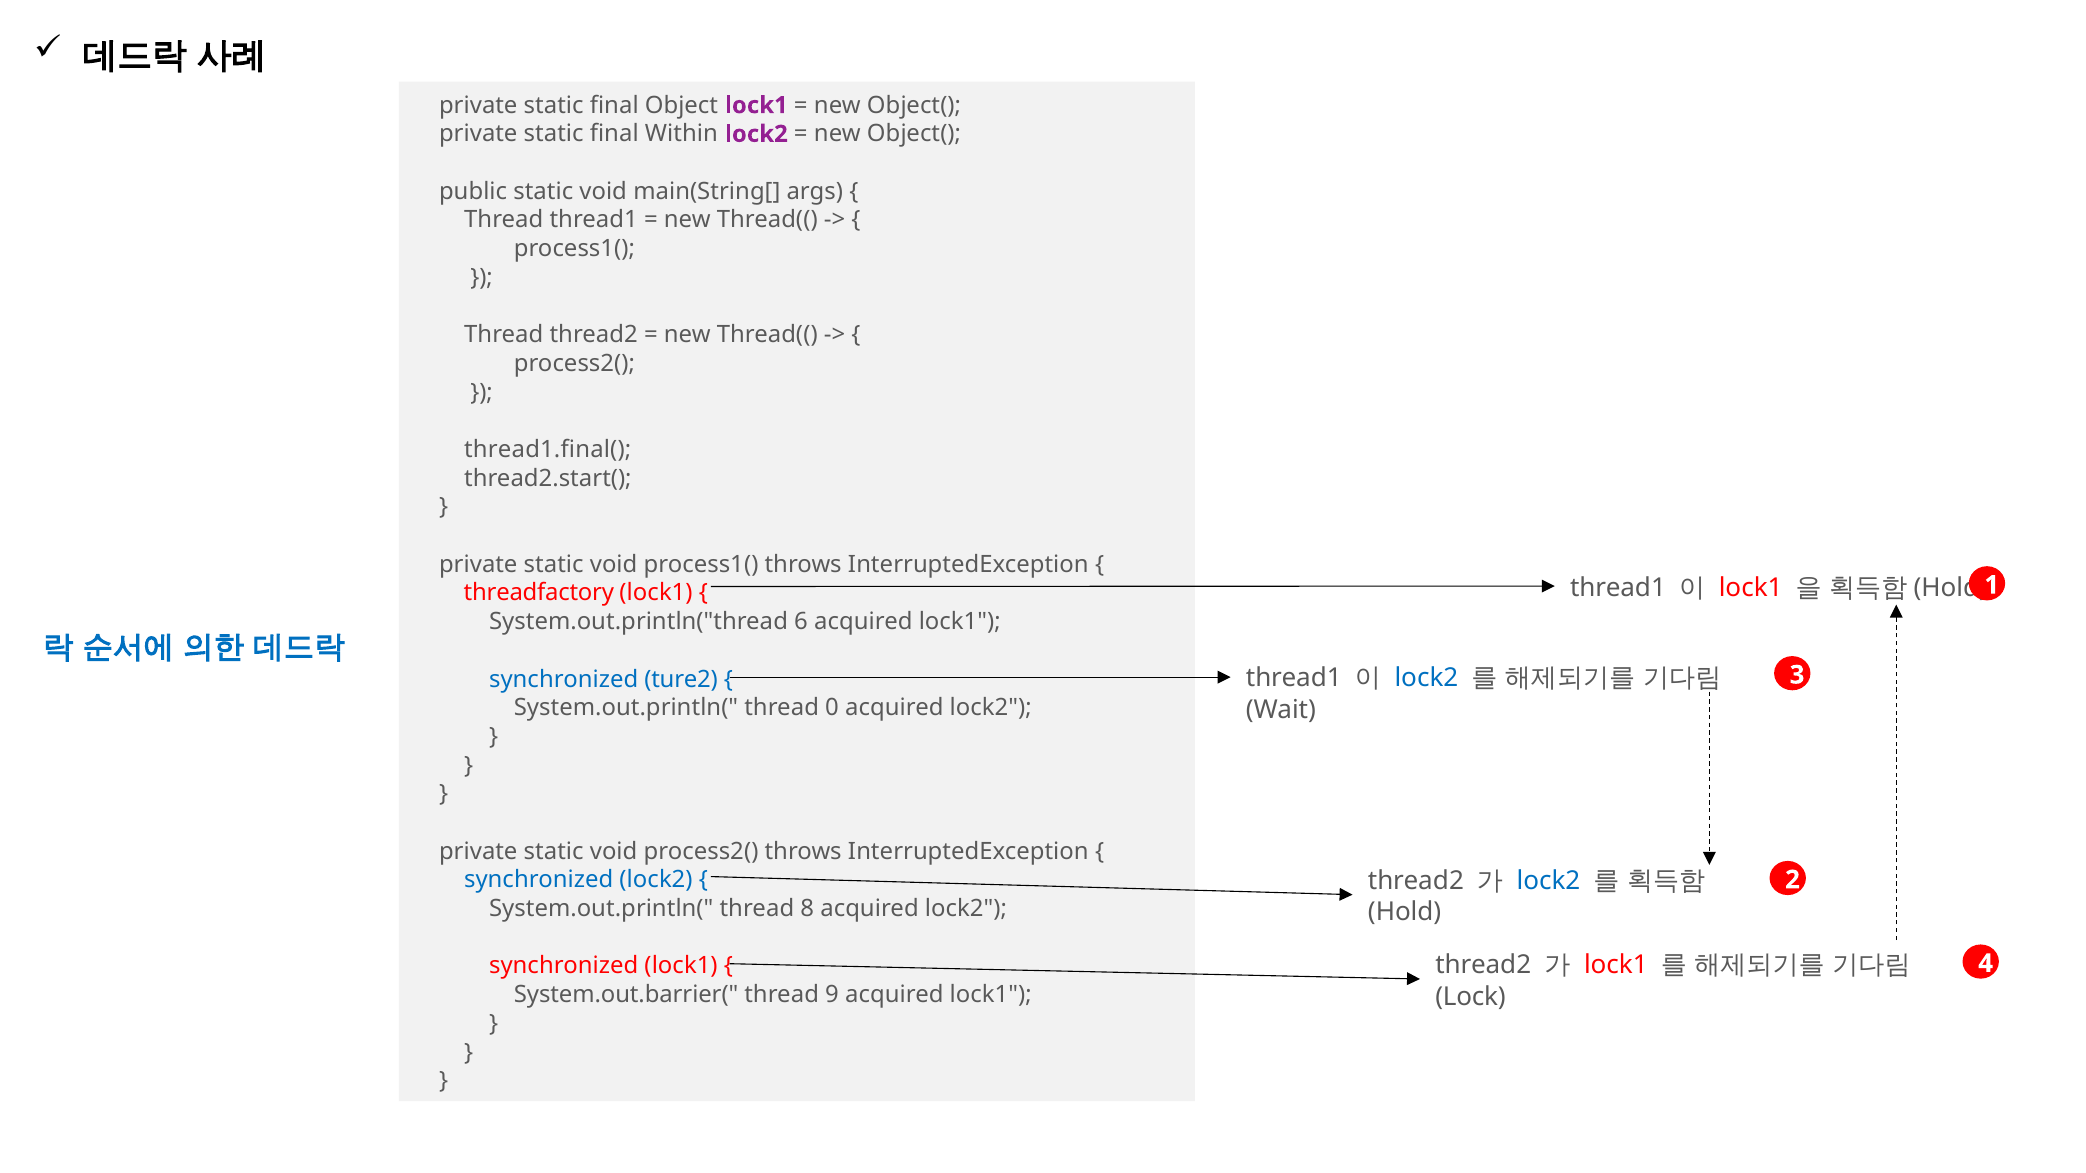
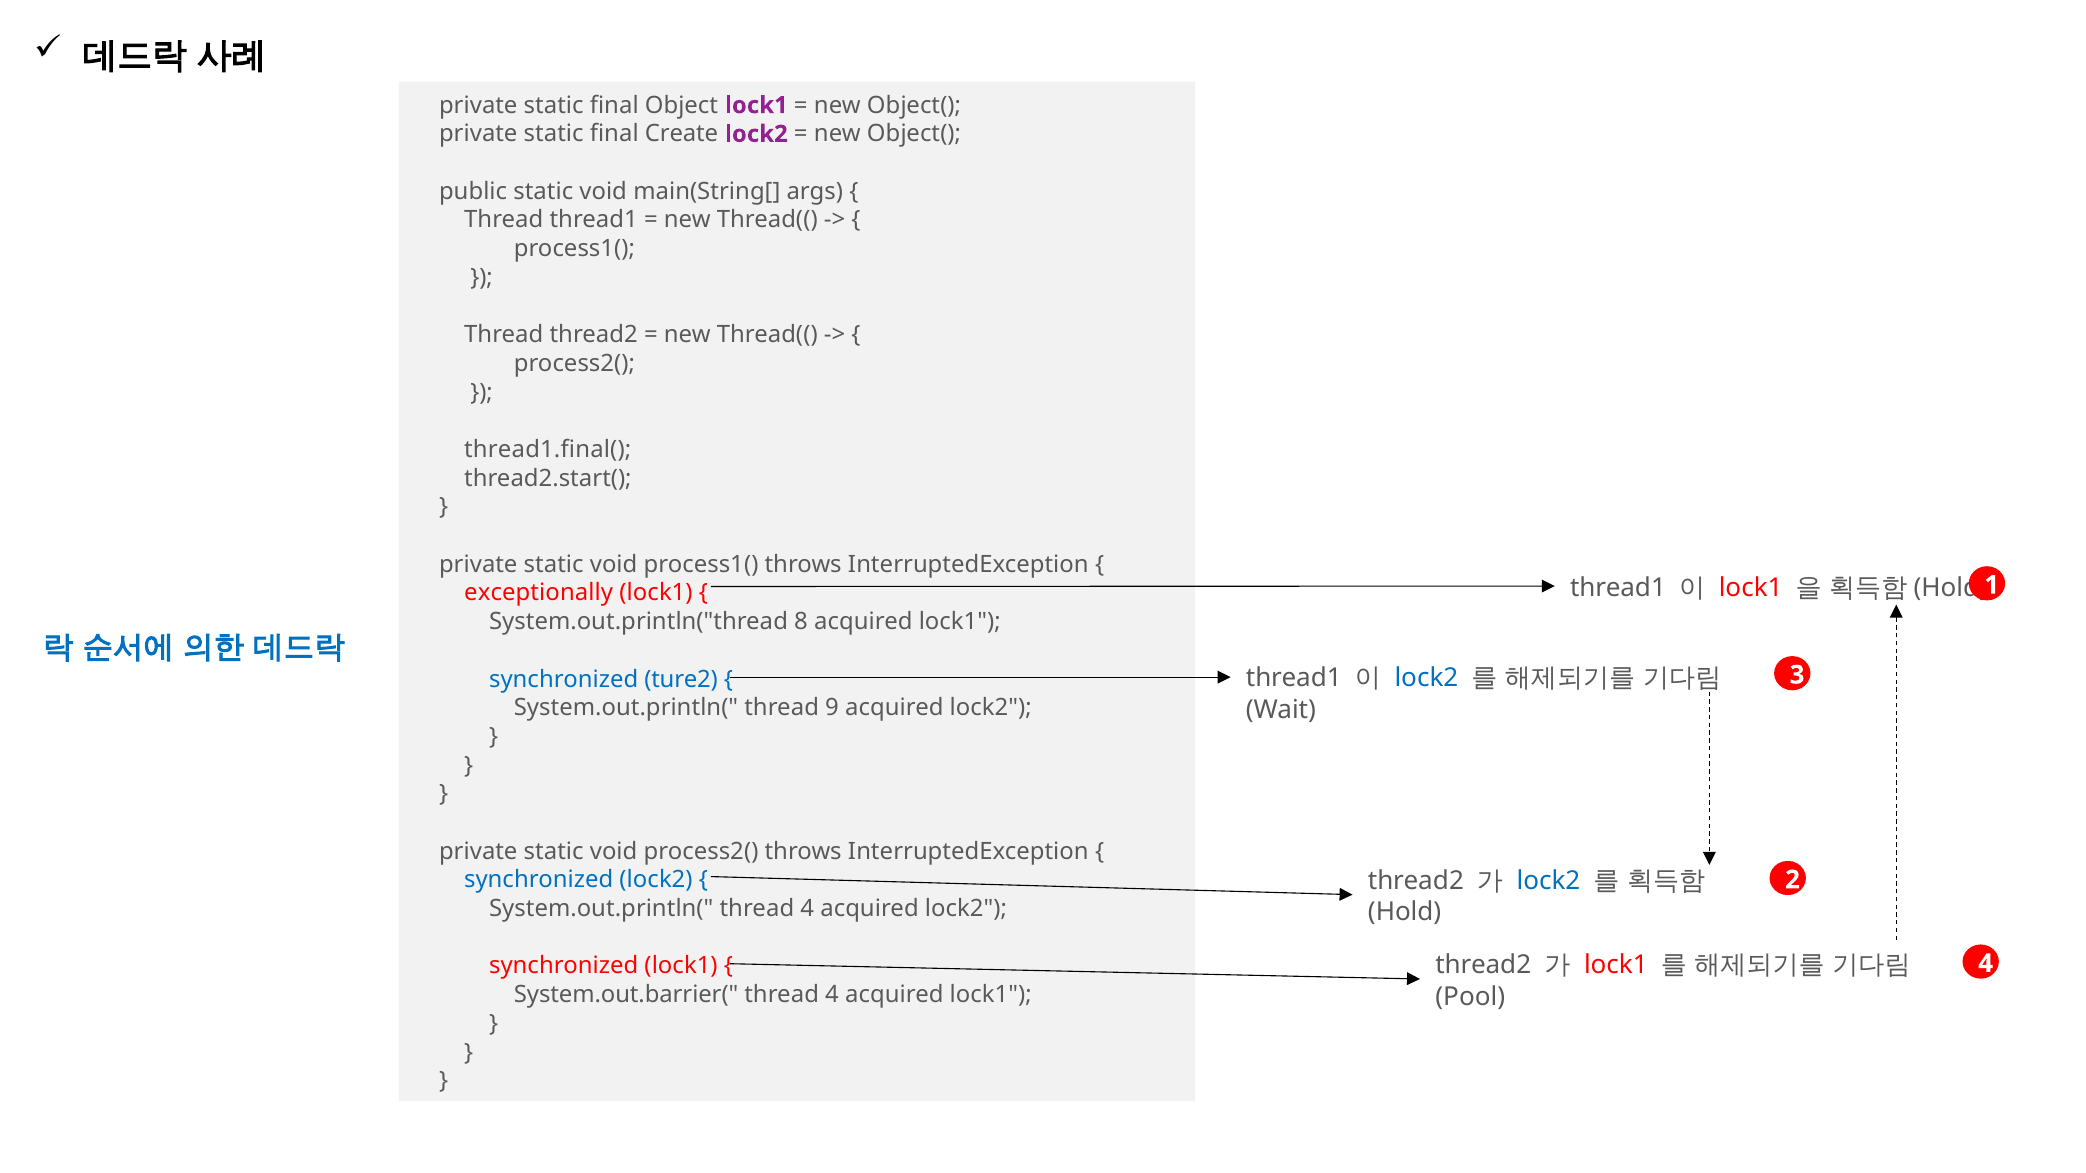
Within: Within -> Create (681, 134)
threadfactory: threadfactory -> exceptionally (539, 593)
6: 6 -> 8 (801, 622)
0: 0 -> 9 (832, 708)
System.out.println( thread 8: 8 -> 4 (807, 909)
9: 9 -> 4 (832, 995)
Lock: Lock -> Pool (1470, 997)
